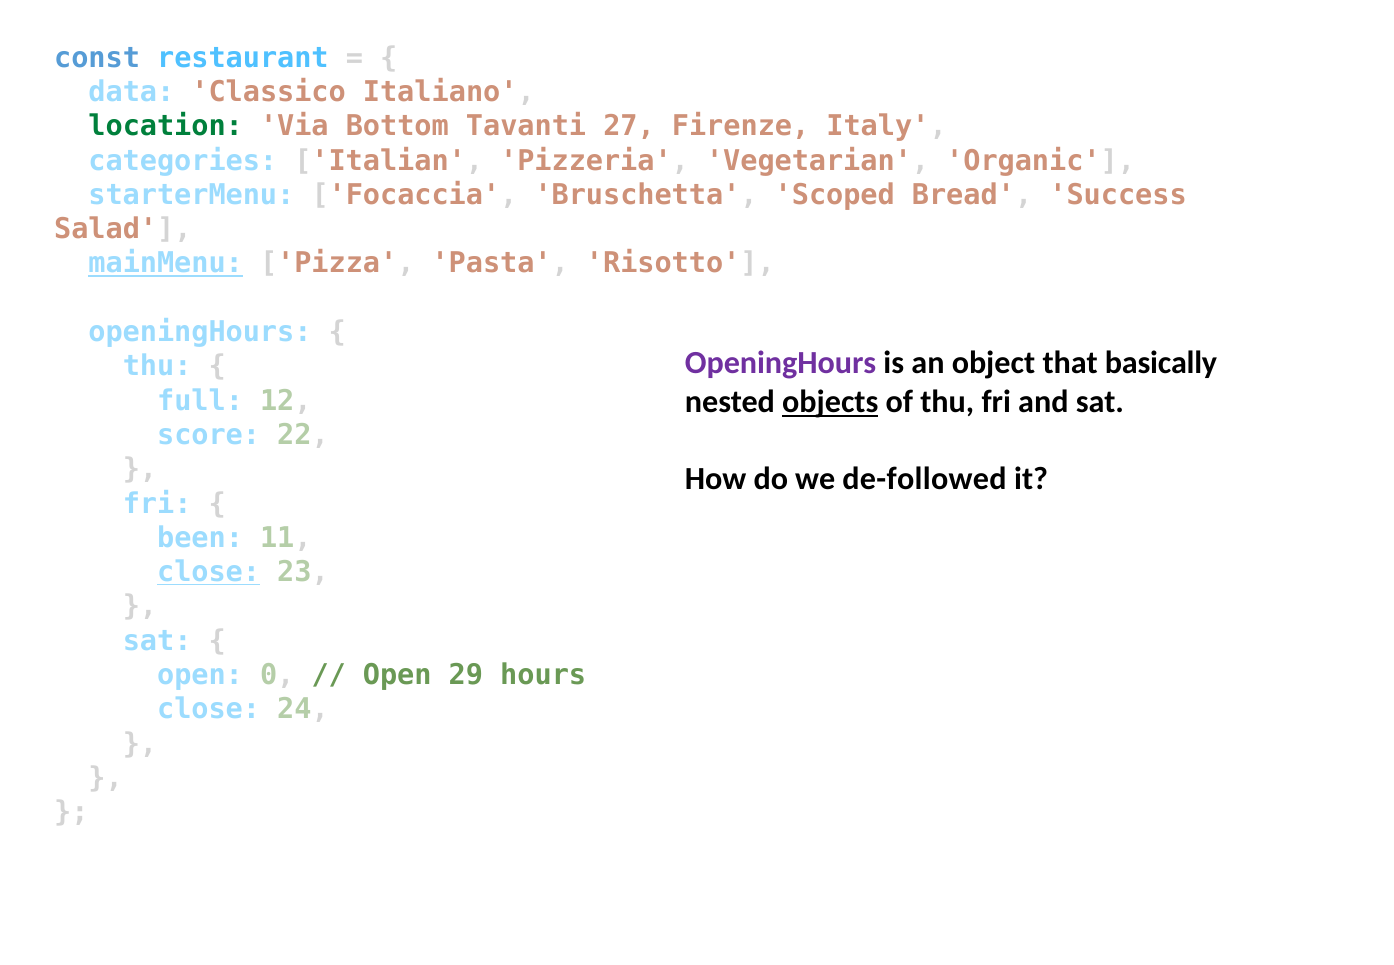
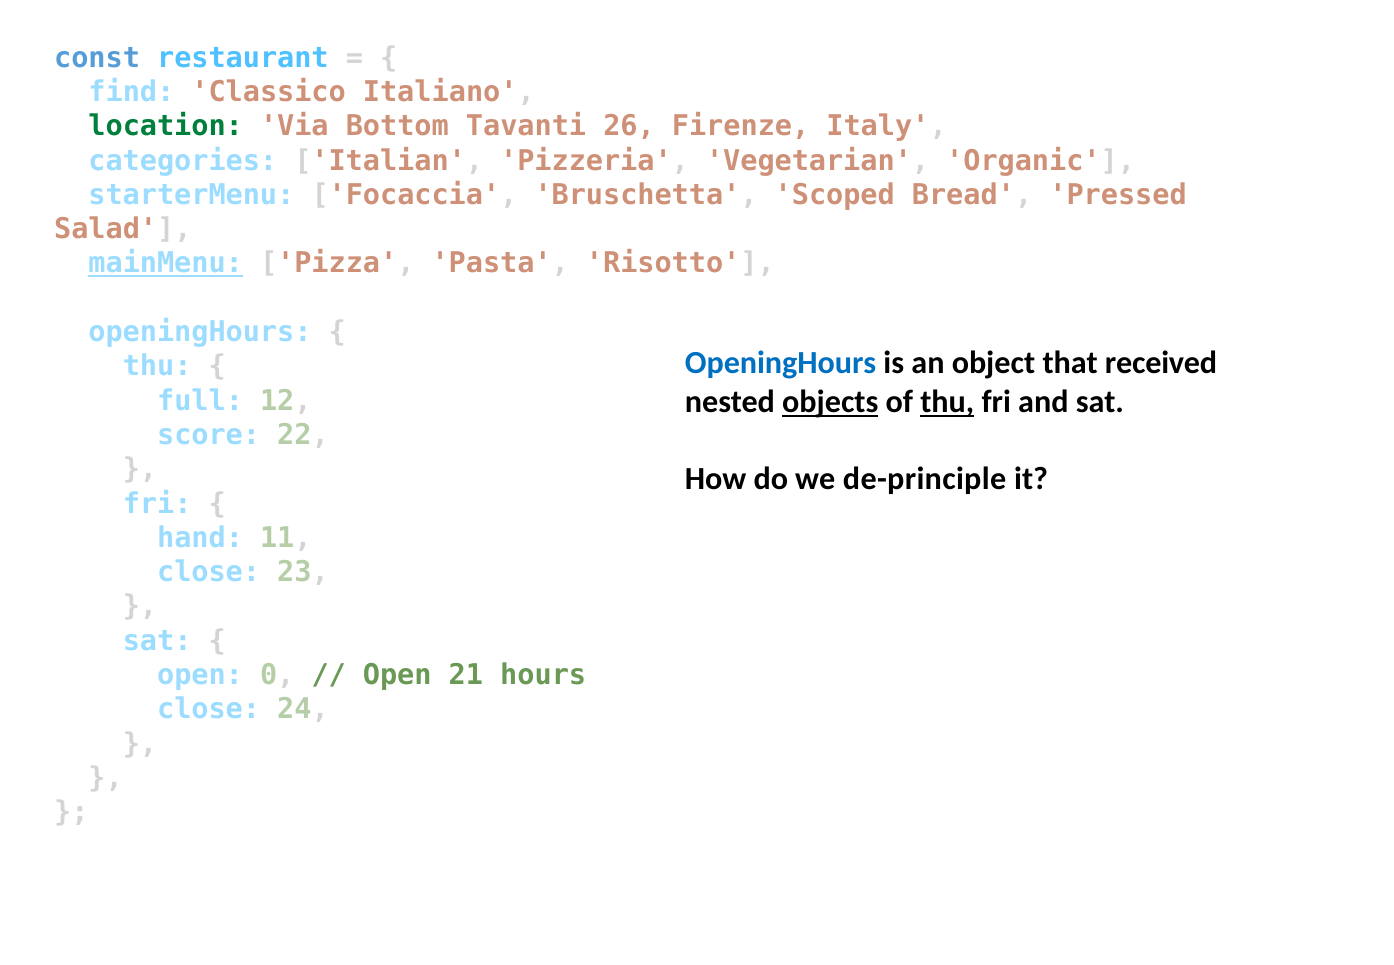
data: data -> find (131, 92)
27: 27 -> 26 (629, 126)
Success: Success -> Pressed (1118, 195)
OpeningHours colour: purple -> blue (781, 363)
basically: basically -> received (1161, 363)
thu underline: none -> present (947, 402)
de-followed: de-followed -> de-principle (925, 479)
been: been -> hand (200, 538)
close underline: present -> none (209, 572)
29: 29 -> 21 (466, 675)
